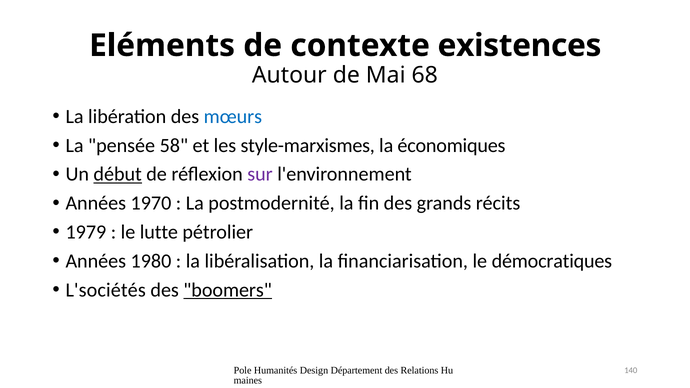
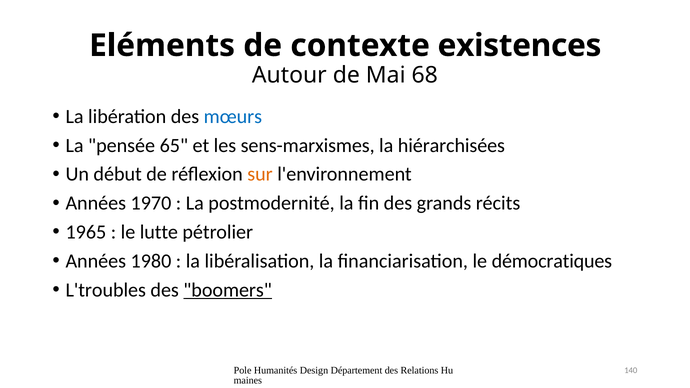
58: 58 -> 65 (174, 146)
style-marxismes: style-marxismes -> sens-marxismes (308, 146)
économiques: économiques -> hiérarchisées (451, 146)
début underline: present -> none (118, 174)
sur colour: purple -> orange (260, 174)
1979: 1979 -> 1965 (86, 232)
L'sociétés: L'sociétés -> L'troubles (106, 290)
